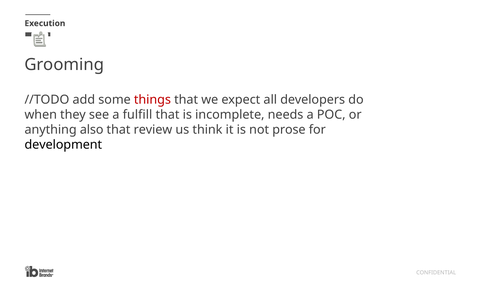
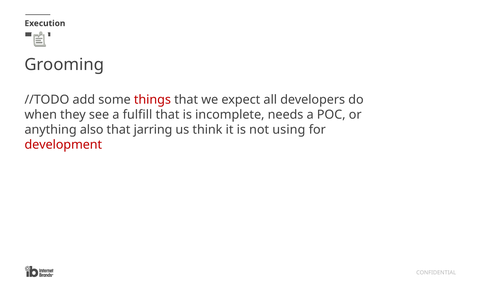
review: review -> jarring (153, 130)
prose: prose -> using (289, 130)
development colour: black -> red (63, 145)
